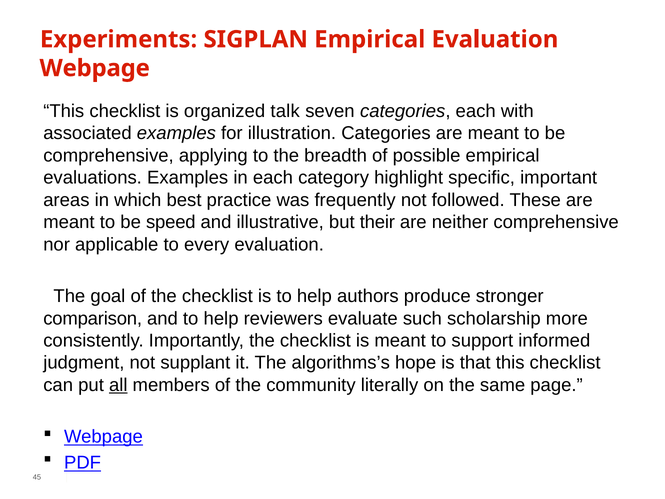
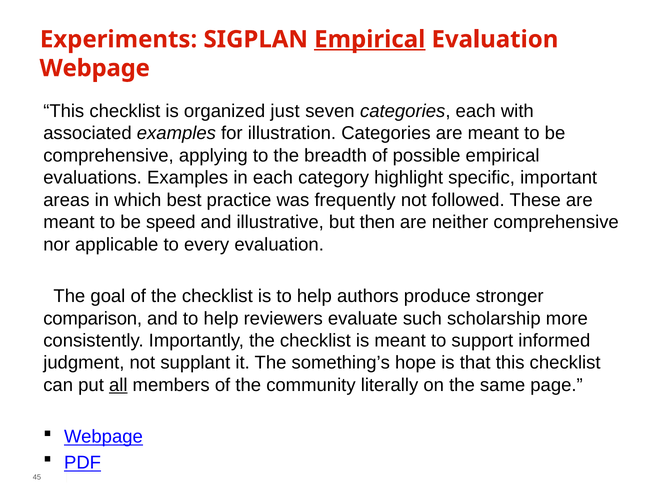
Empirical underline: none -> present (370, 39)
talk: talk -> just (285, 111)
their: their -> then (377, 222)
algorithms’s: algorithms’s -> something’s (341, 363)
